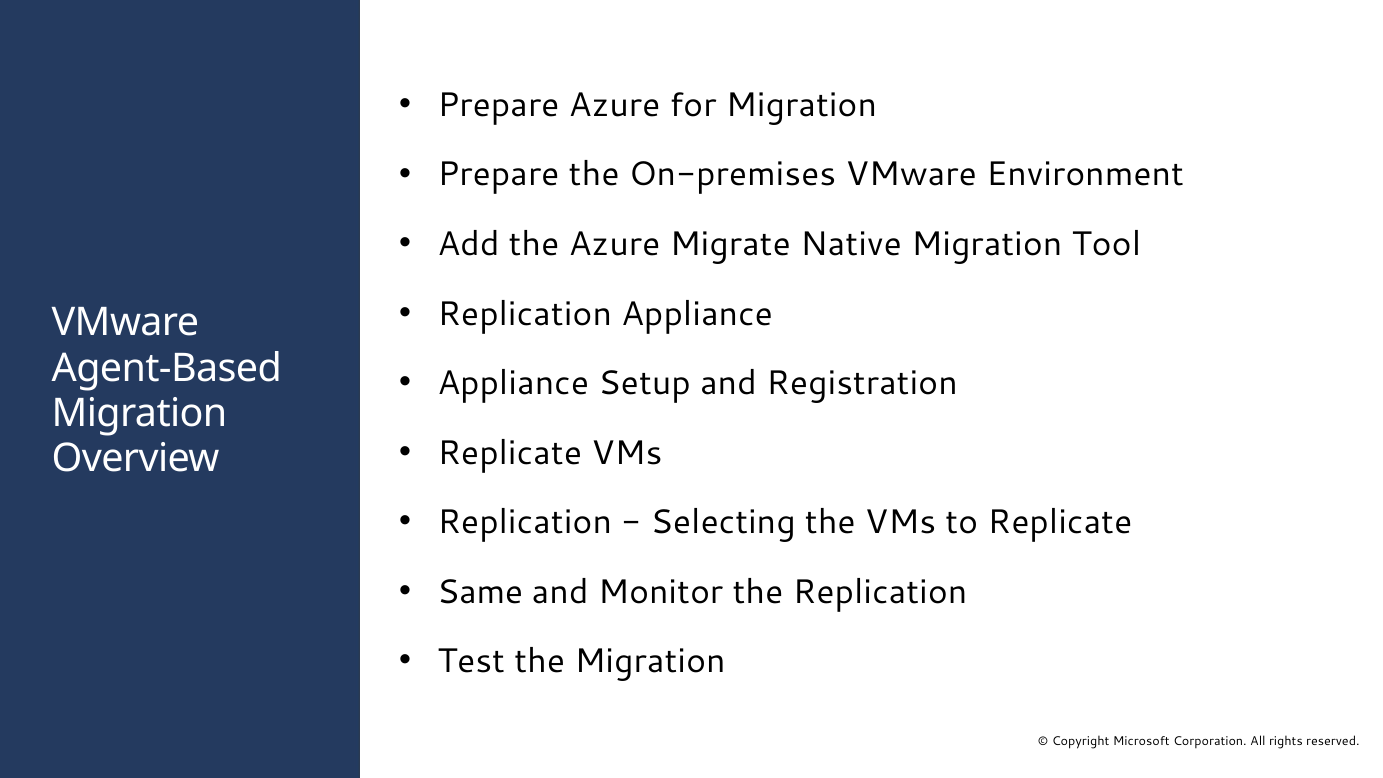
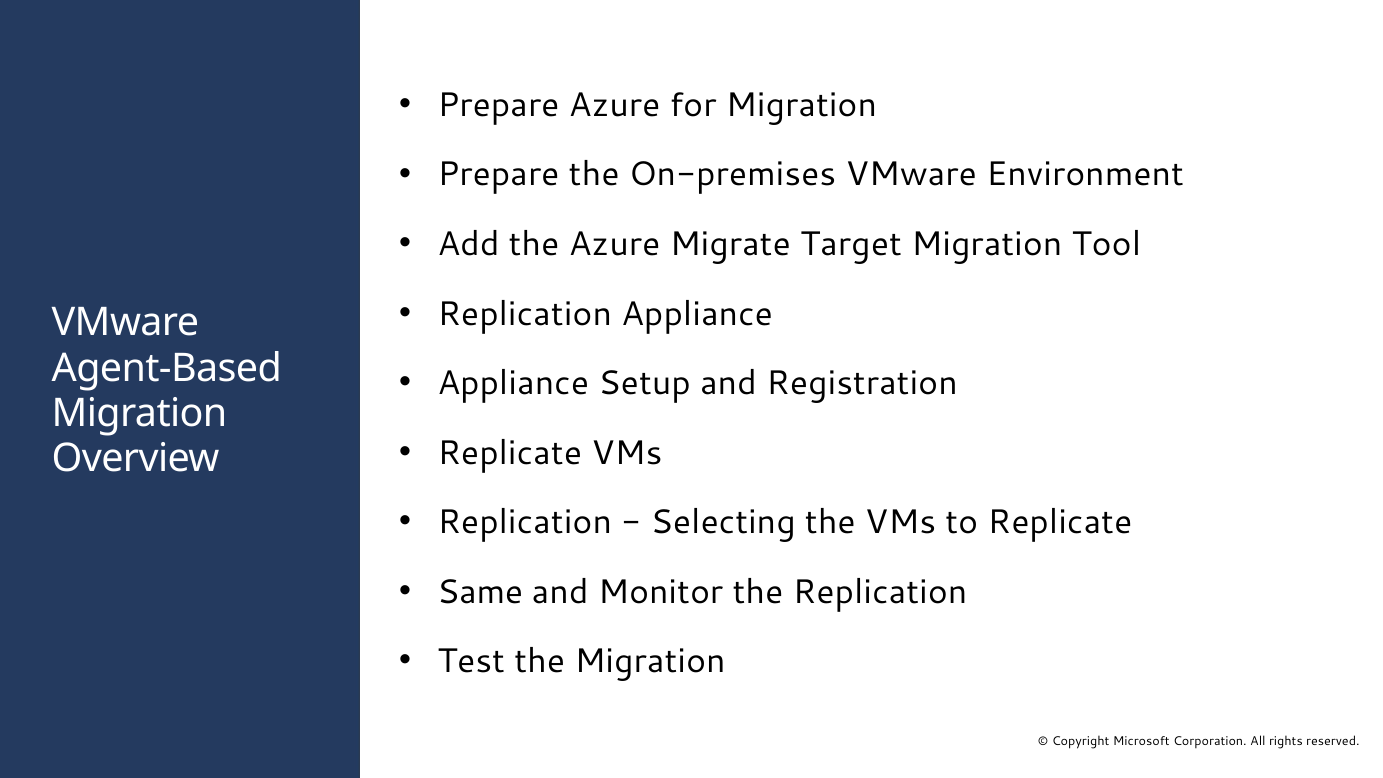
Native: Native -> Target (851, 244)
